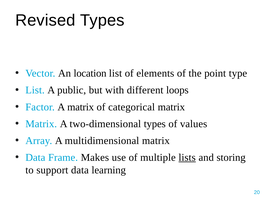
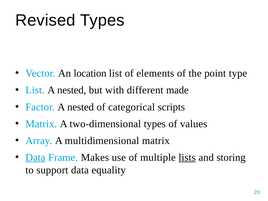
List A public: public -> nested (72, 90)
loops: loops -> made (177, 90)
Factor A matrix: matrix -> nested (81, 107)
categorical matrix: matrix -> scripts (171, 107)
Data underline: none -> present (35, 157)
learning: learning -> equality (109, 170)
